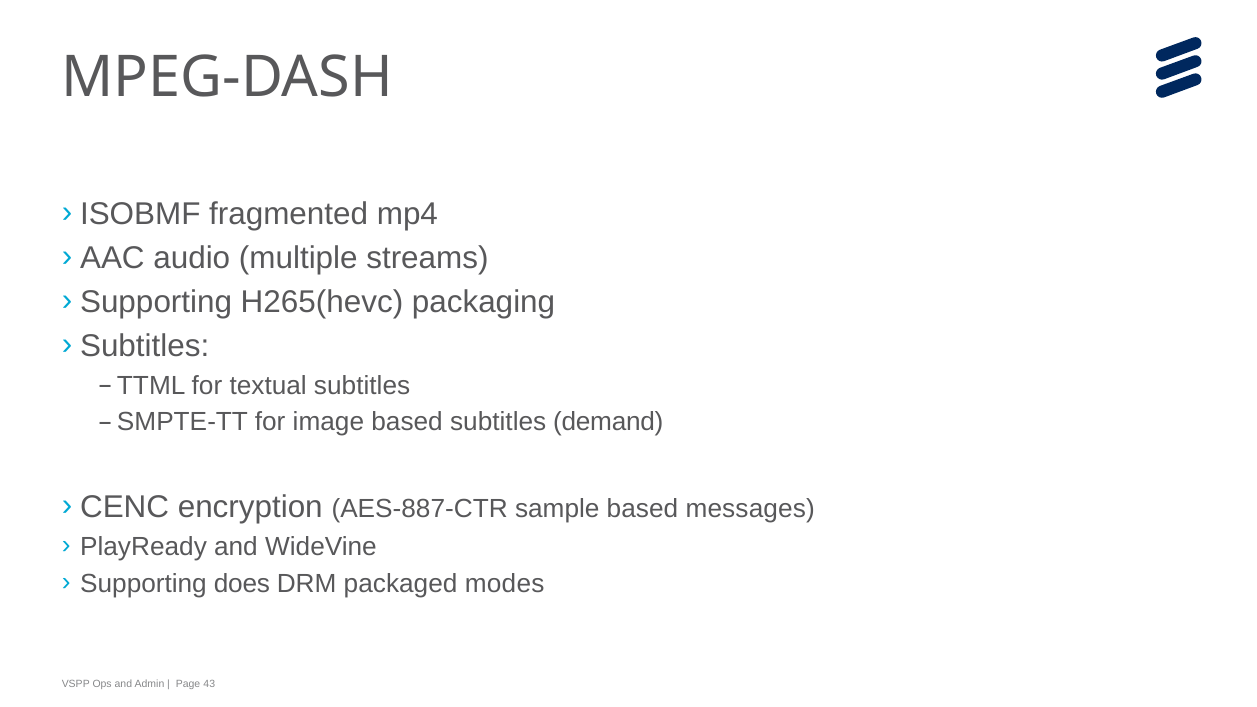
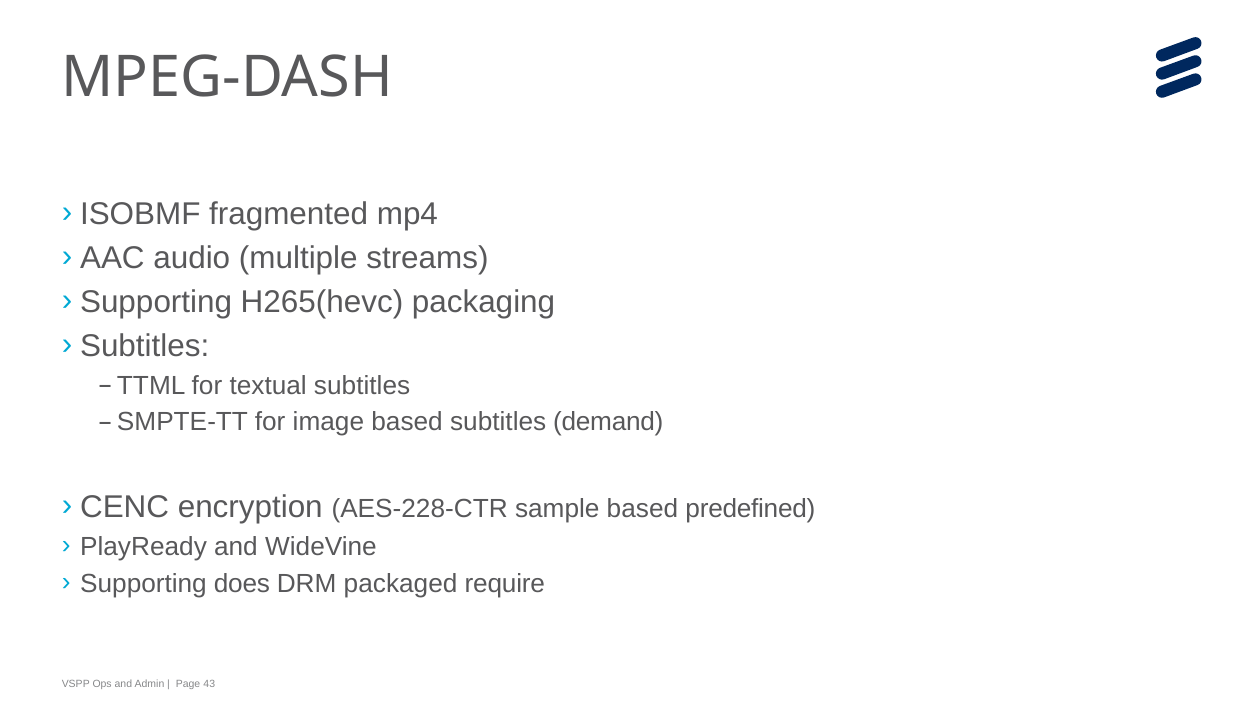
AES-887-CTR: AES-887-CTR -> AES-228-CTR (420, 509)
messages: messages -> predefined (750, 509)
modes: modes -> require (505, 583)
